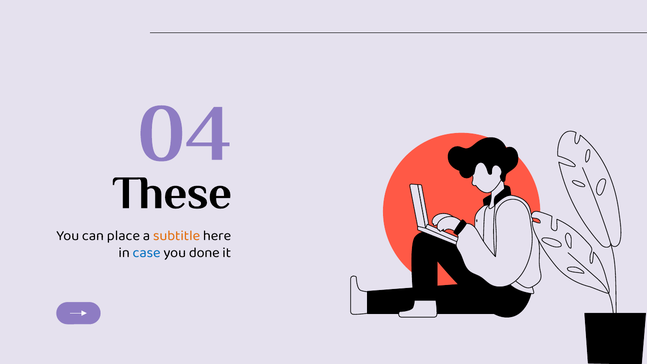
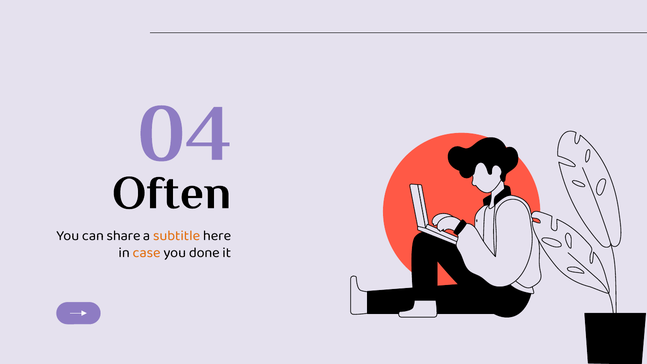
These: These -> Often (172, 193)
place: place -> share (124, 235)
case colour: blue -> orange (147, 253)
